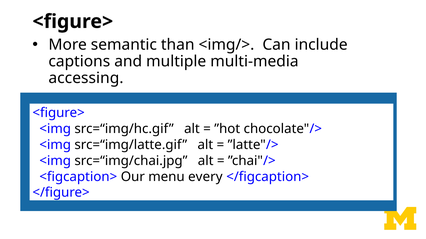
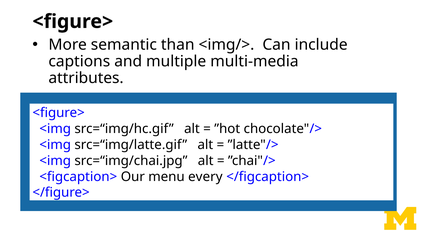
accessing: accessing -> attributes (86, 78)
